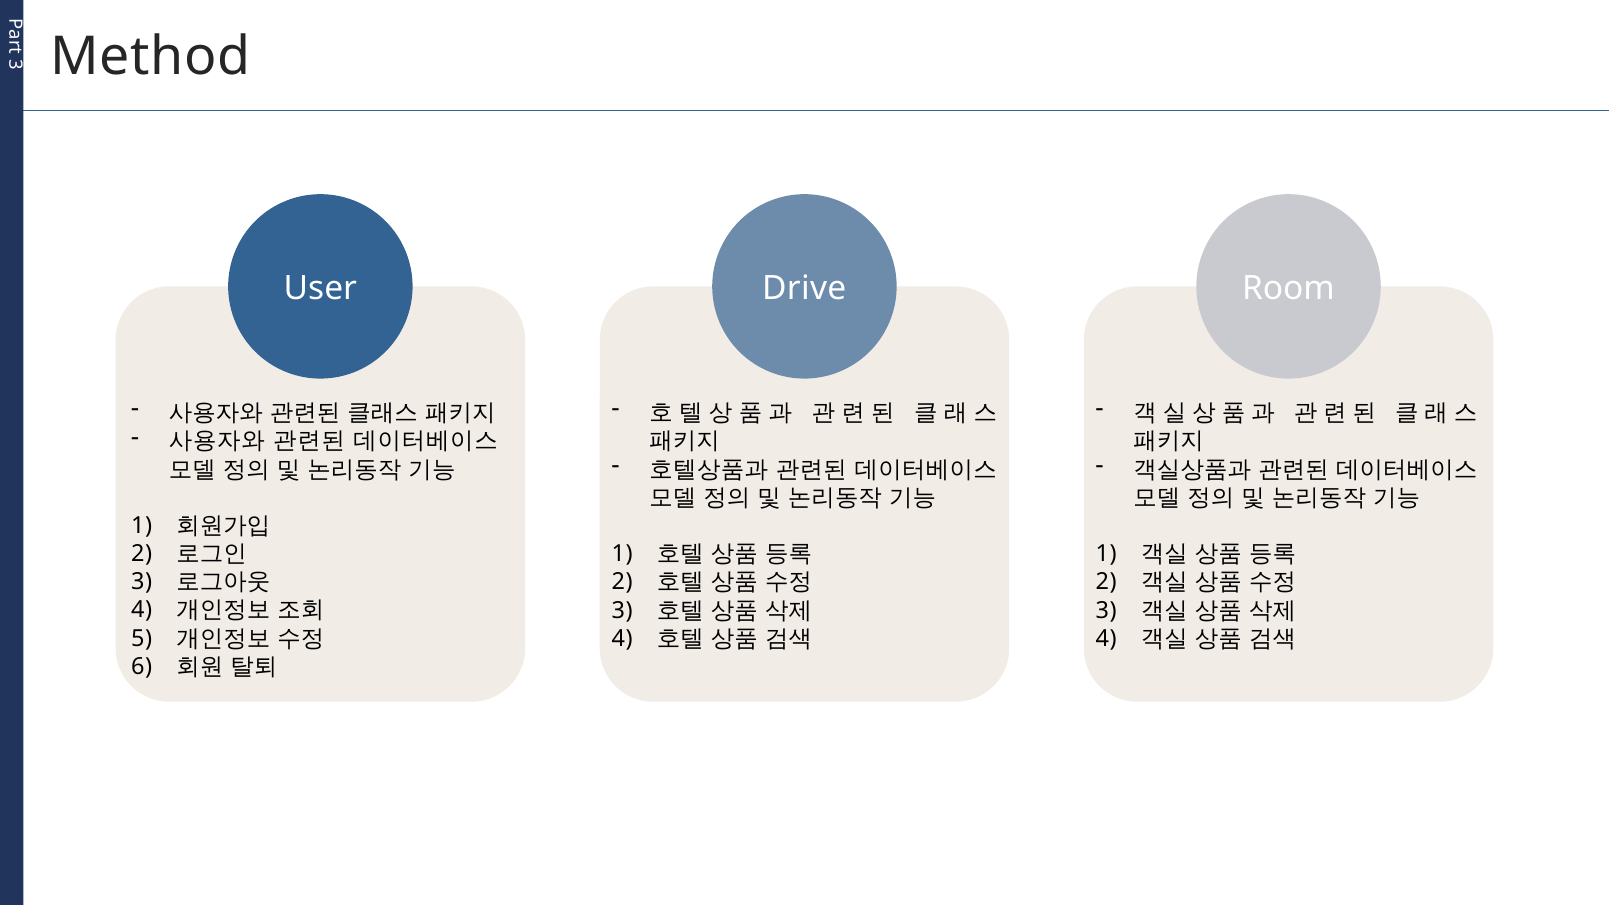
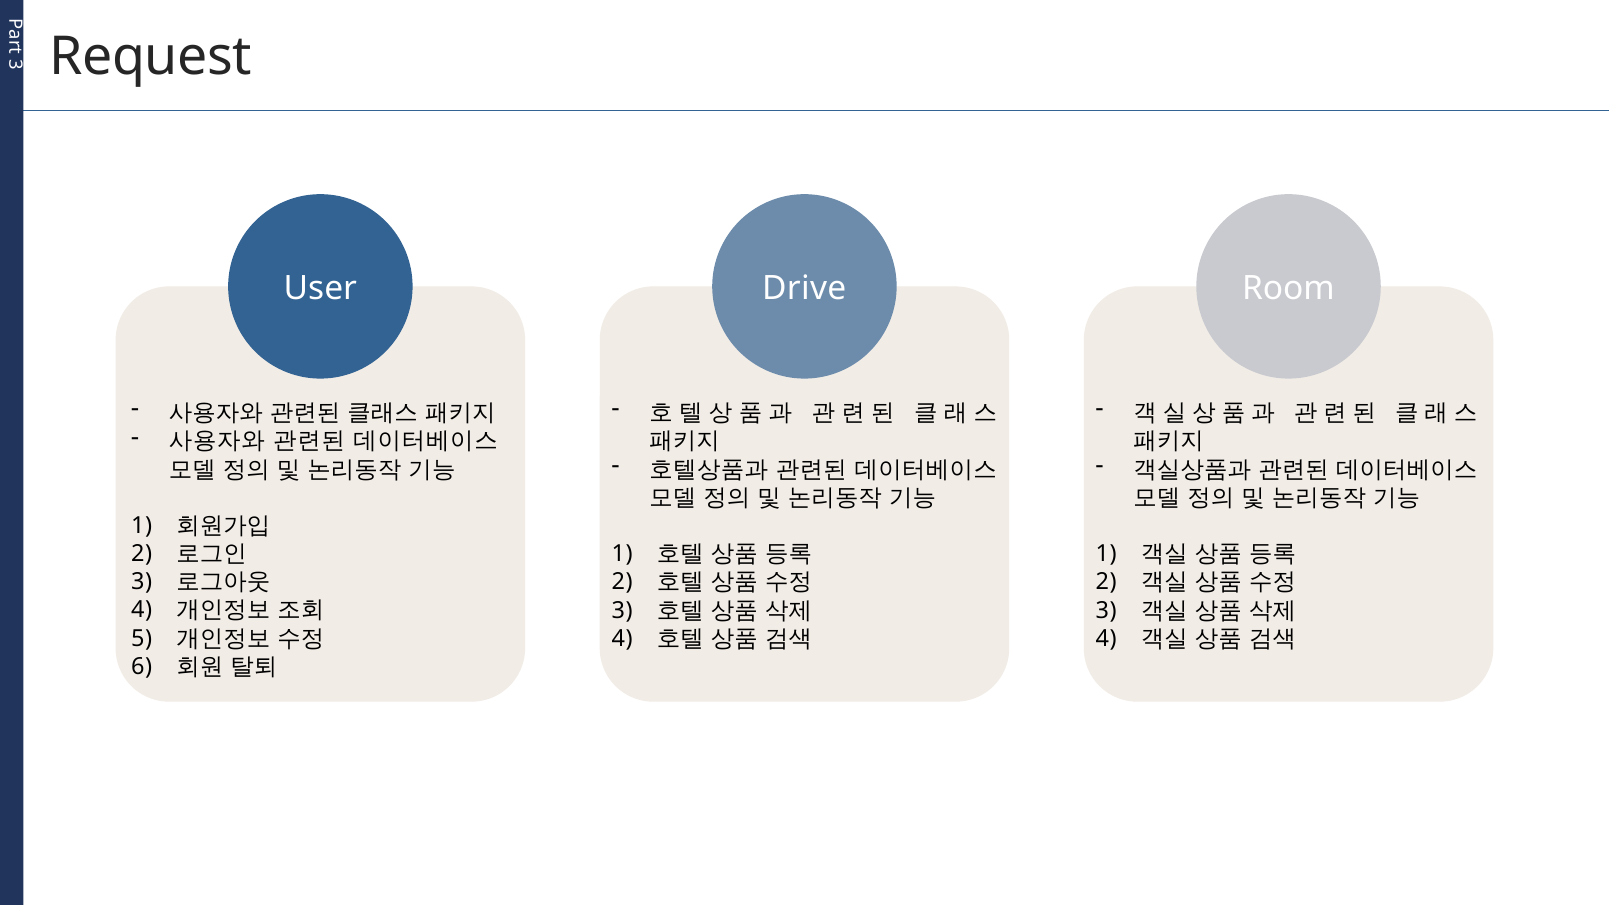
Method: Method -> Request (151, 57)
